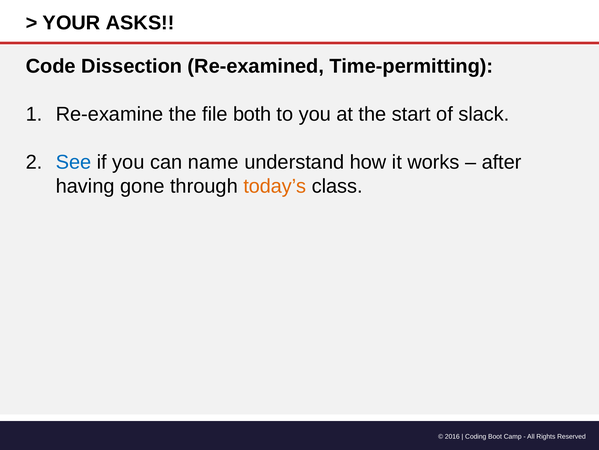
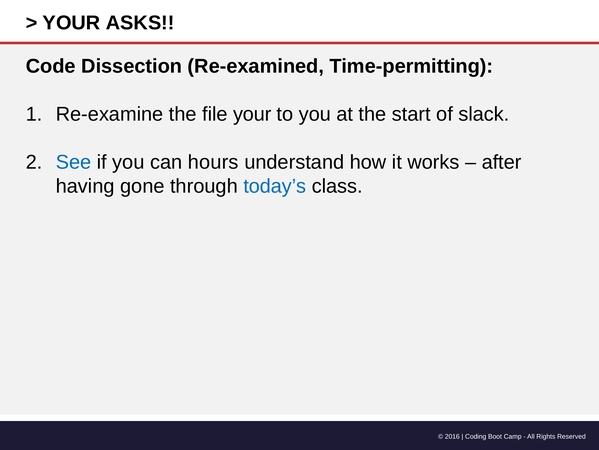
file both: both -> your (252, 114)
name: name -> hours (213, 162)
today’s colour: orange -> blue (275, 186)
